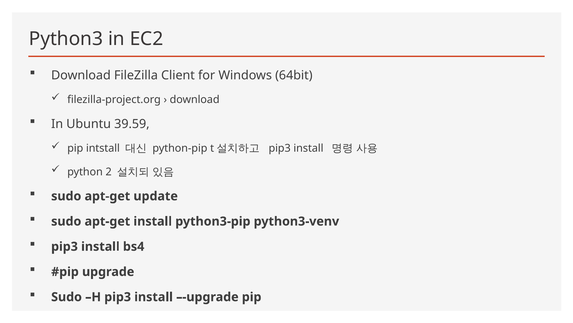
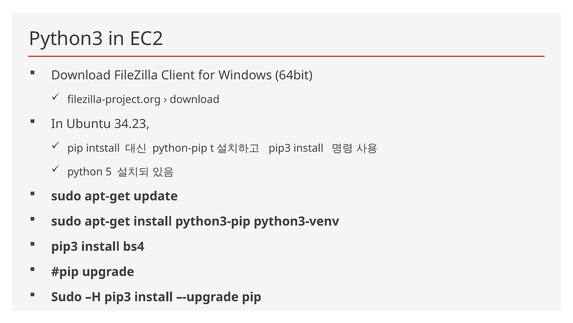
39.59: 39.59 -> 34.23 (132, 124)
2: 2 -> 5 (109, 172)
